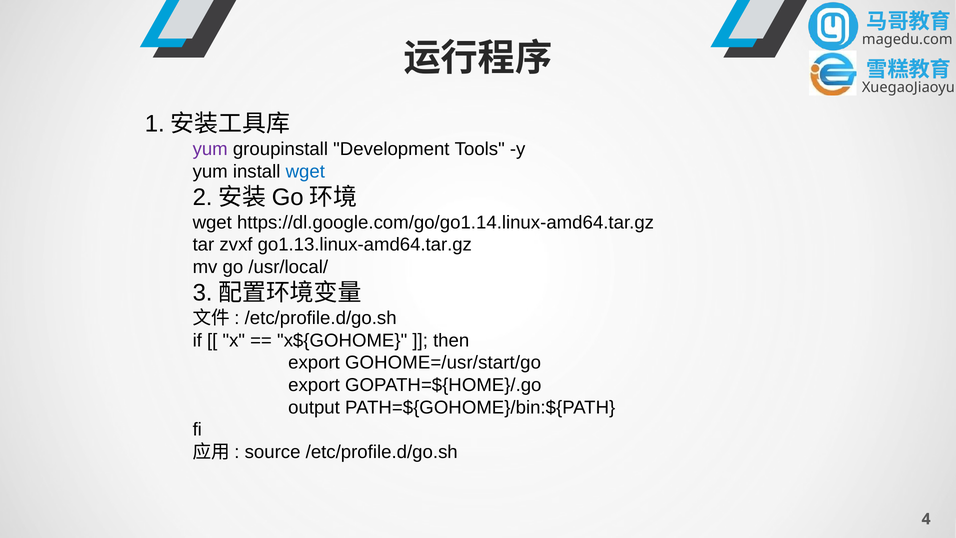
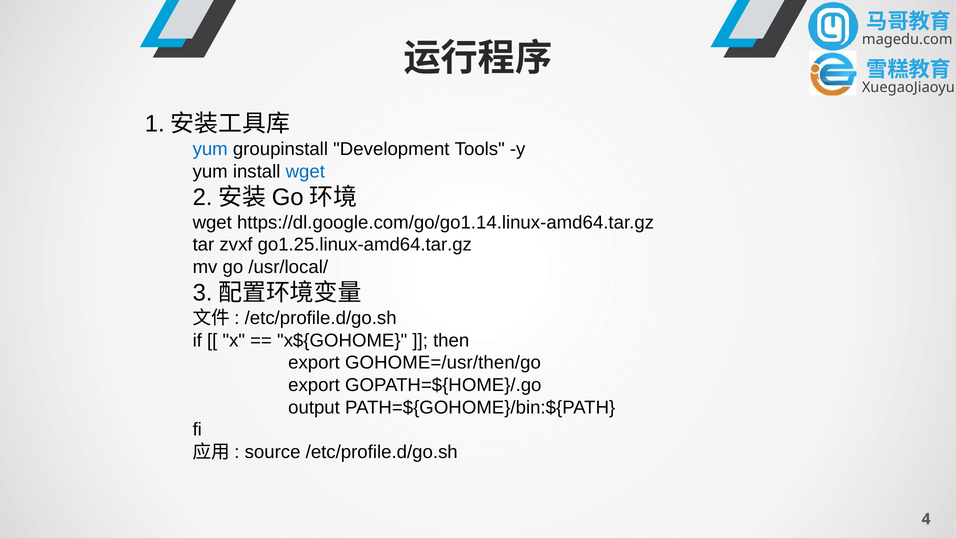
yum colour: purple -> blue (210, 149)
go1.13.linux-amd64.tar.gz: go1.13.linux-amd64.tar.gz -> go1.25.linux-amd64.tar.gz (365, 245)
GOHOME=/usr/start/go: GOHOME=/usr/start/go -> GOHOME=/usr/then/go (443, 363)
